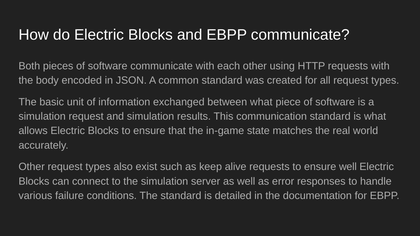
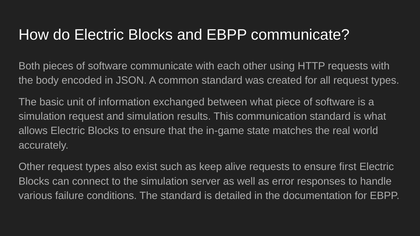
ensure well: well -> first (348, 167)
